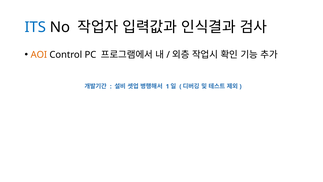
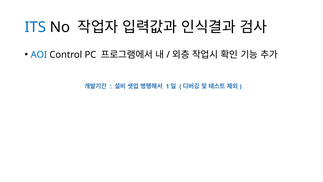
AOI colour: orange -> blue (39, 55)
